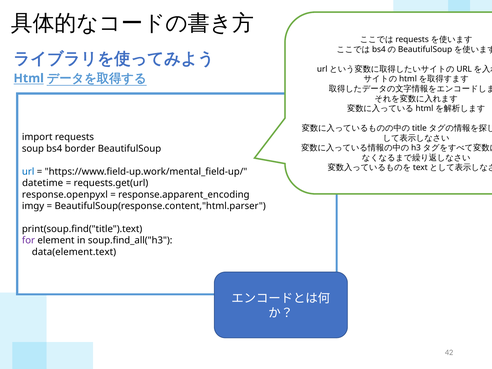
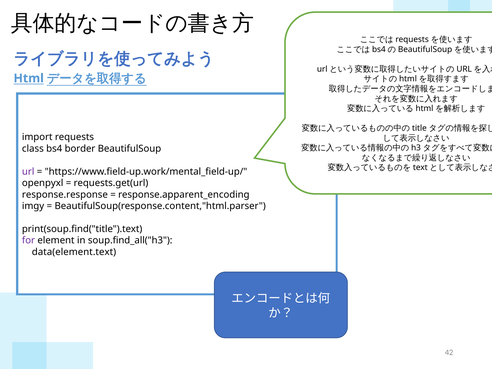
soup: soup -> class (33, 149)
url colour: blue -> purple (28, 172)
datetime: datetime -> openpyxl (43, 183)
response.openpyxl: response.openpyxl -> response.response (65, 195)
